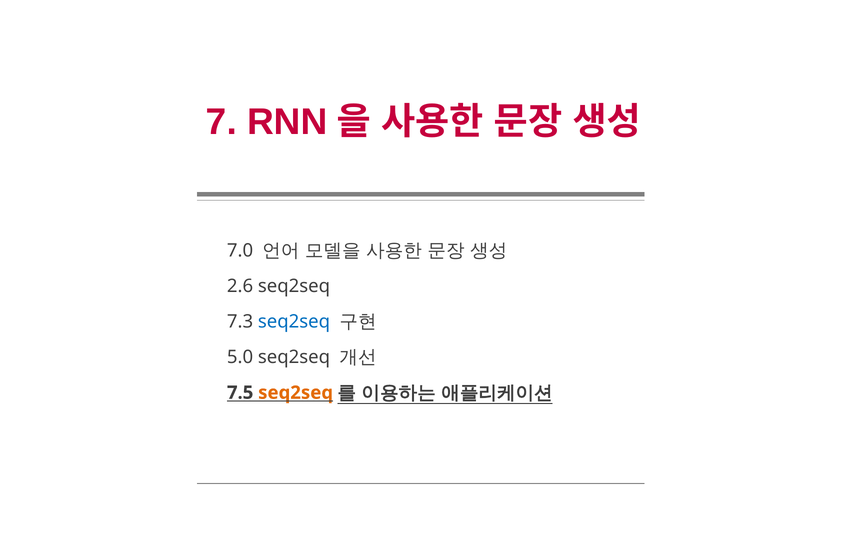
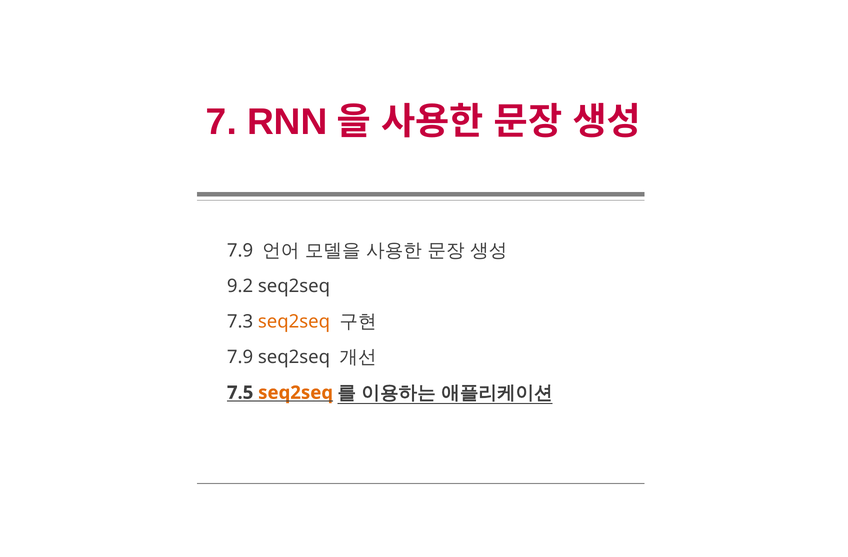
7.0: 7.0 -> 7.9 (240, 251)
2.6: 2.6 -> 9.2 (240, 286)
seq2seq colour: blue -> orange (294, 322)
5.0: 5.0 -> 7.9 (240, 357)
